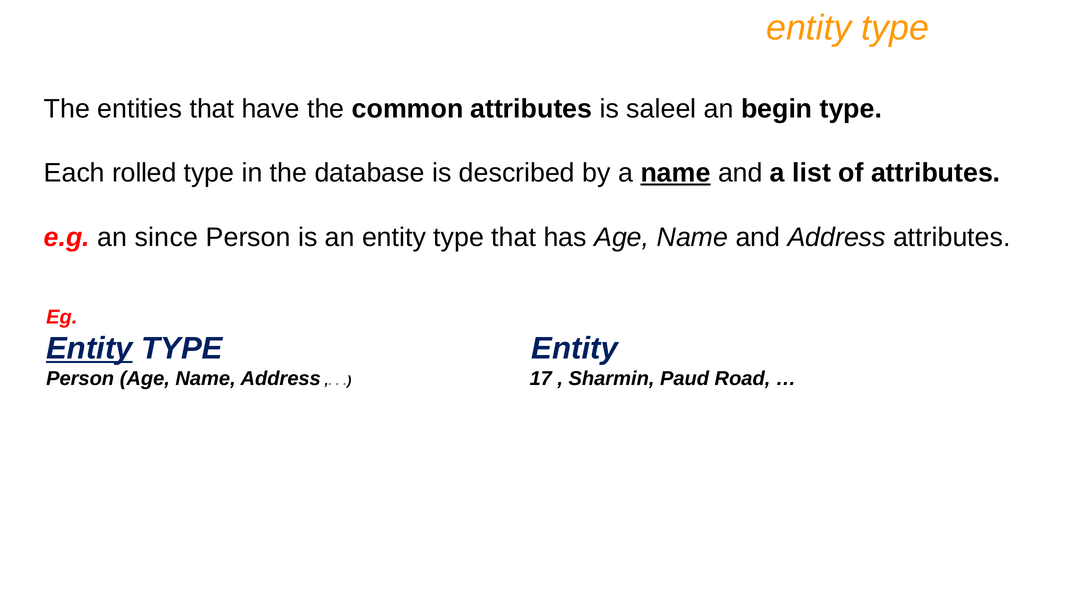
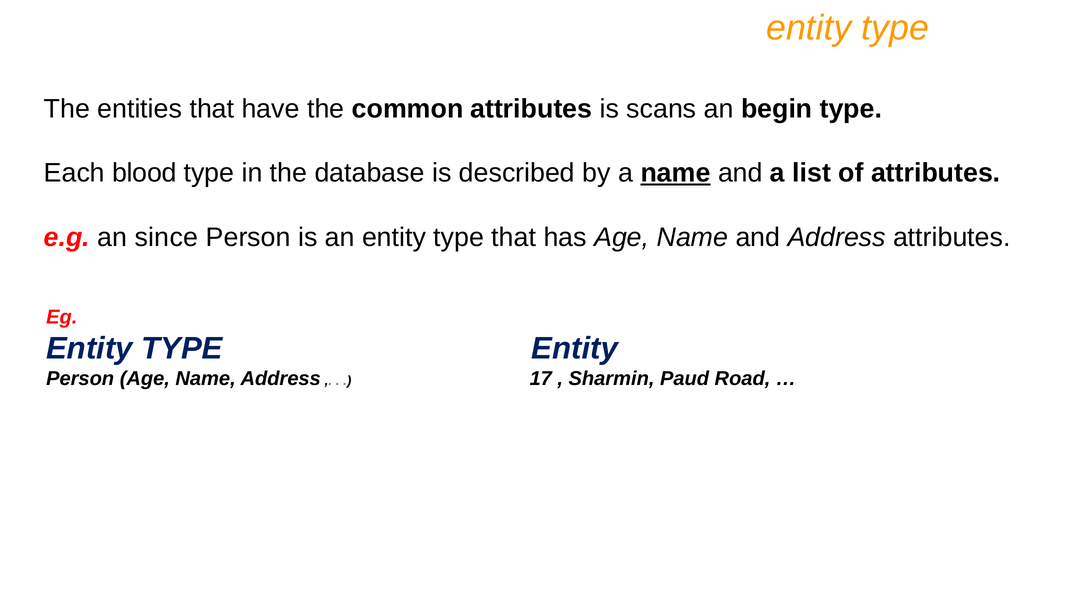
saleel: saleel -> scans (661, 109)
rolled: rolled -> blood (144, 173)
Entity underline: present -> none (89, 349)
